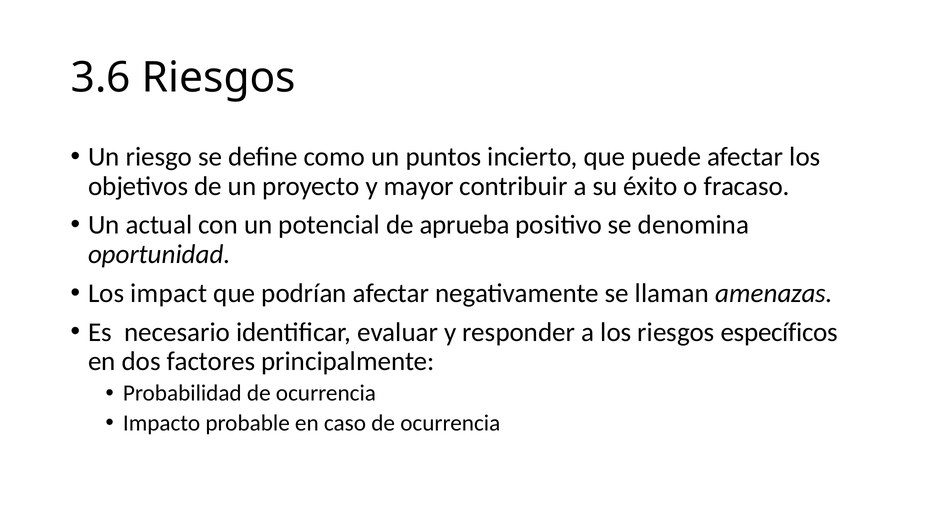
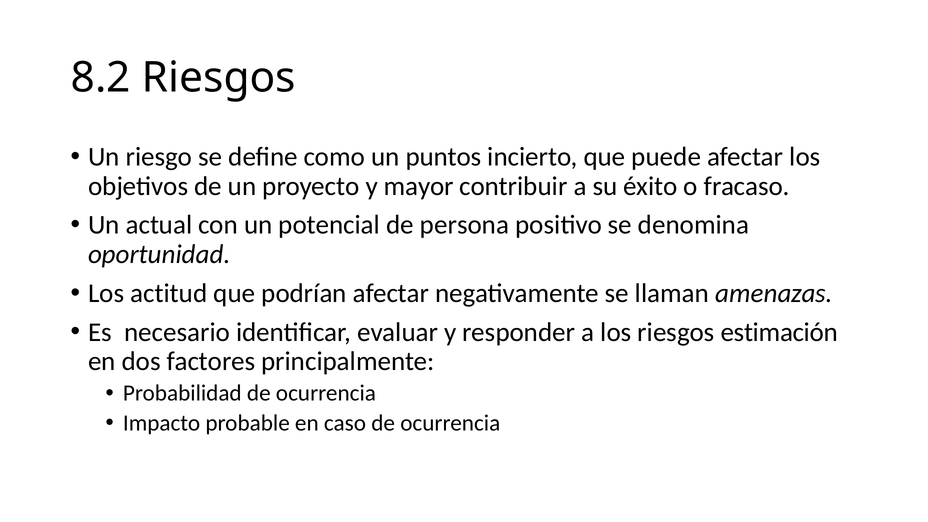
3.6: 3.6 -> 8.2 (101, 78)
aprueba: aprueba -> persona (464, 225)
impact: impact -> actitud (169, 293)
específicos: específicos -> estimación (779, 332)
